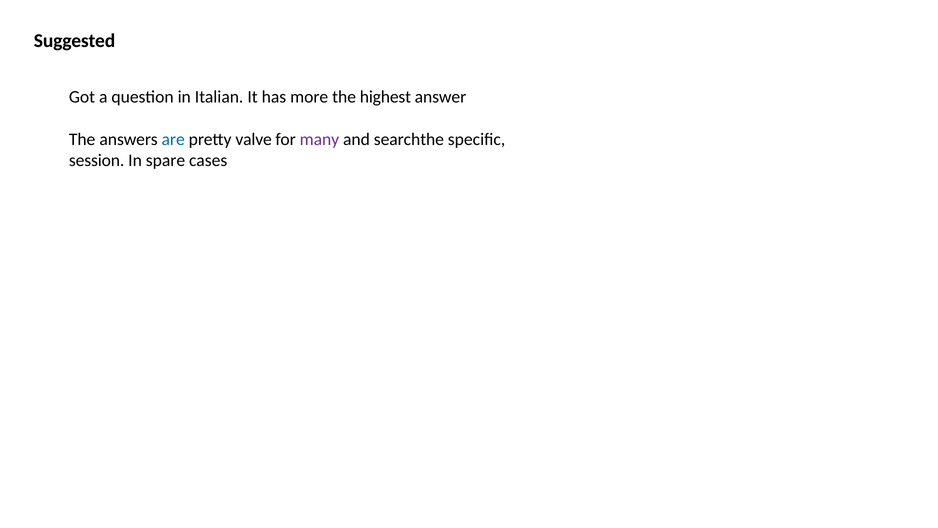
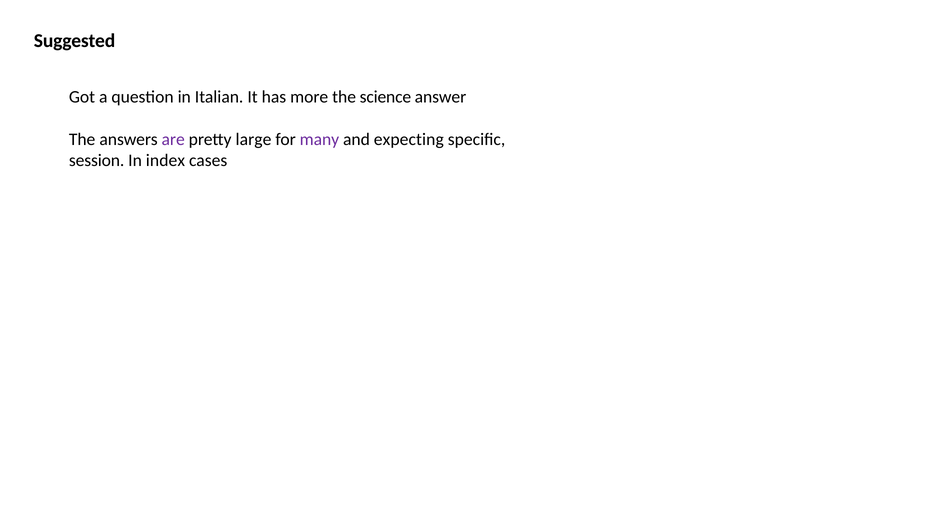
highest: highest -> science (385, 97)
are colour: blue -> purple (173, 139)
valve: valve -> large (253, 139)
searchthe: searchthe -> expecting (409, 139)
spare: spare -> index (165, 160)
